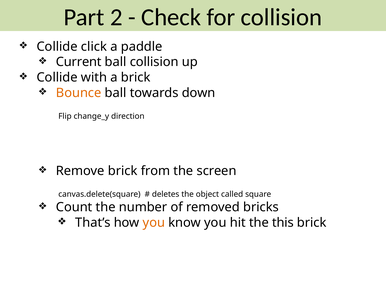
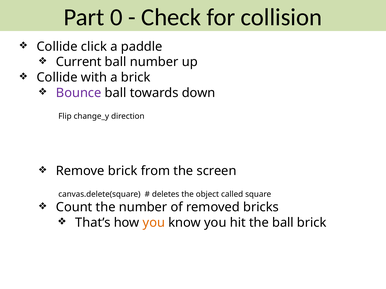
2: 2 -> 0 (116, 17)
ball collision: collision -> number (154, 62)
Bounce colour: orange -> purple (79, 93)
the this: this -> ball (283, 223)
